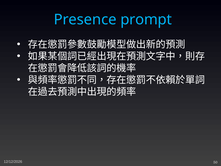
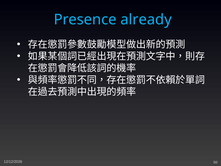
prompt: prompt -> already (146, 19)
